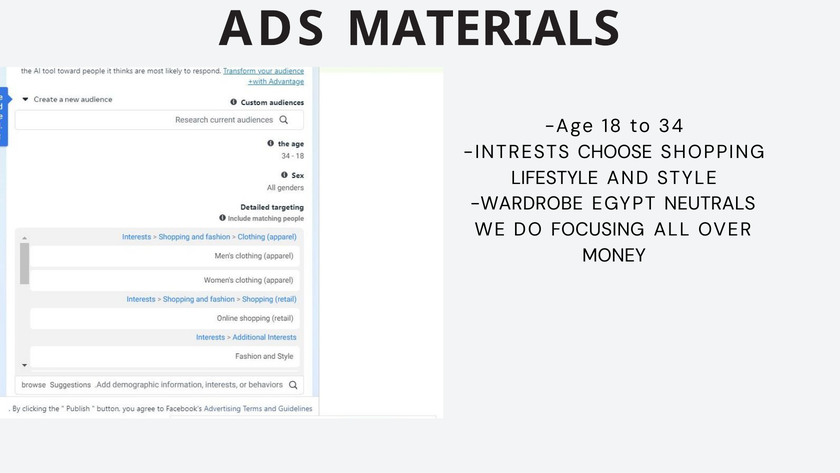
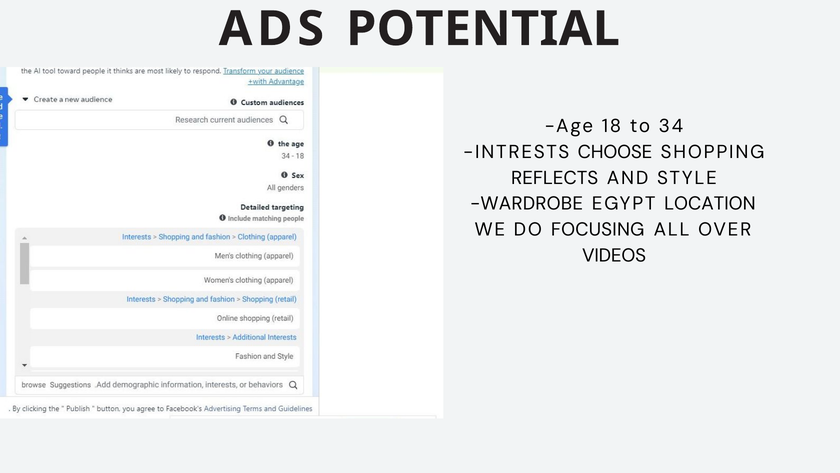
MATERIALS: MATERIALS -> POTENTIAL (483, 29)
LIFESTYLE: LIFESTYLE -> REFLECTS (555, 178)
NEUTRALS: NEUTRALS -> LOCATION (710, 204)
MONEY: MONEY -> VIDEOS (614, 255)
